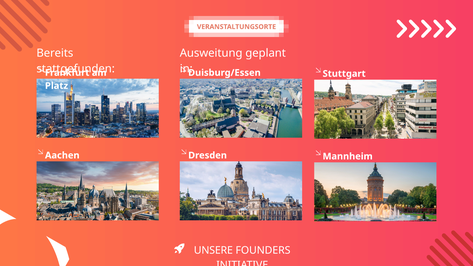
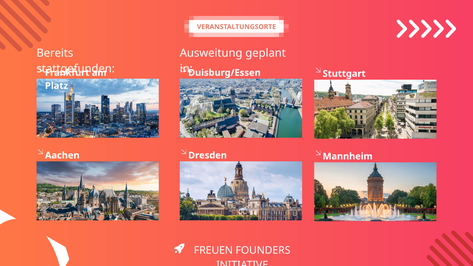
UNSERE: UNSERE -> FREUEN (213, 250)
